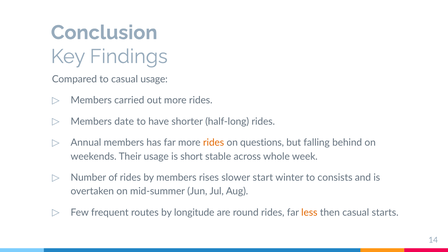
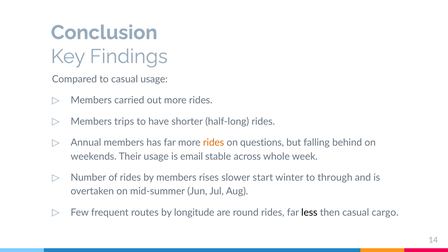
date: date -> trips (124, 122)
short: short -> email (192, 156)
consists: consists -> through (335, 178)
less colour: orange -> black (309, 213)
starts: starts -> cargo (385, 213)
